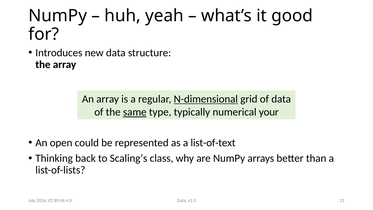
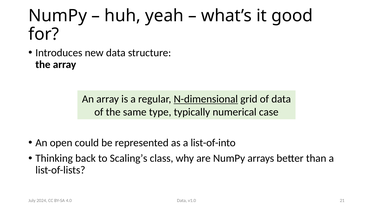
same underline: present -> none (135, 112)
your: your -> case (269, 112)
list-of-text: list-of-text -> list-of-into (213, 143)
